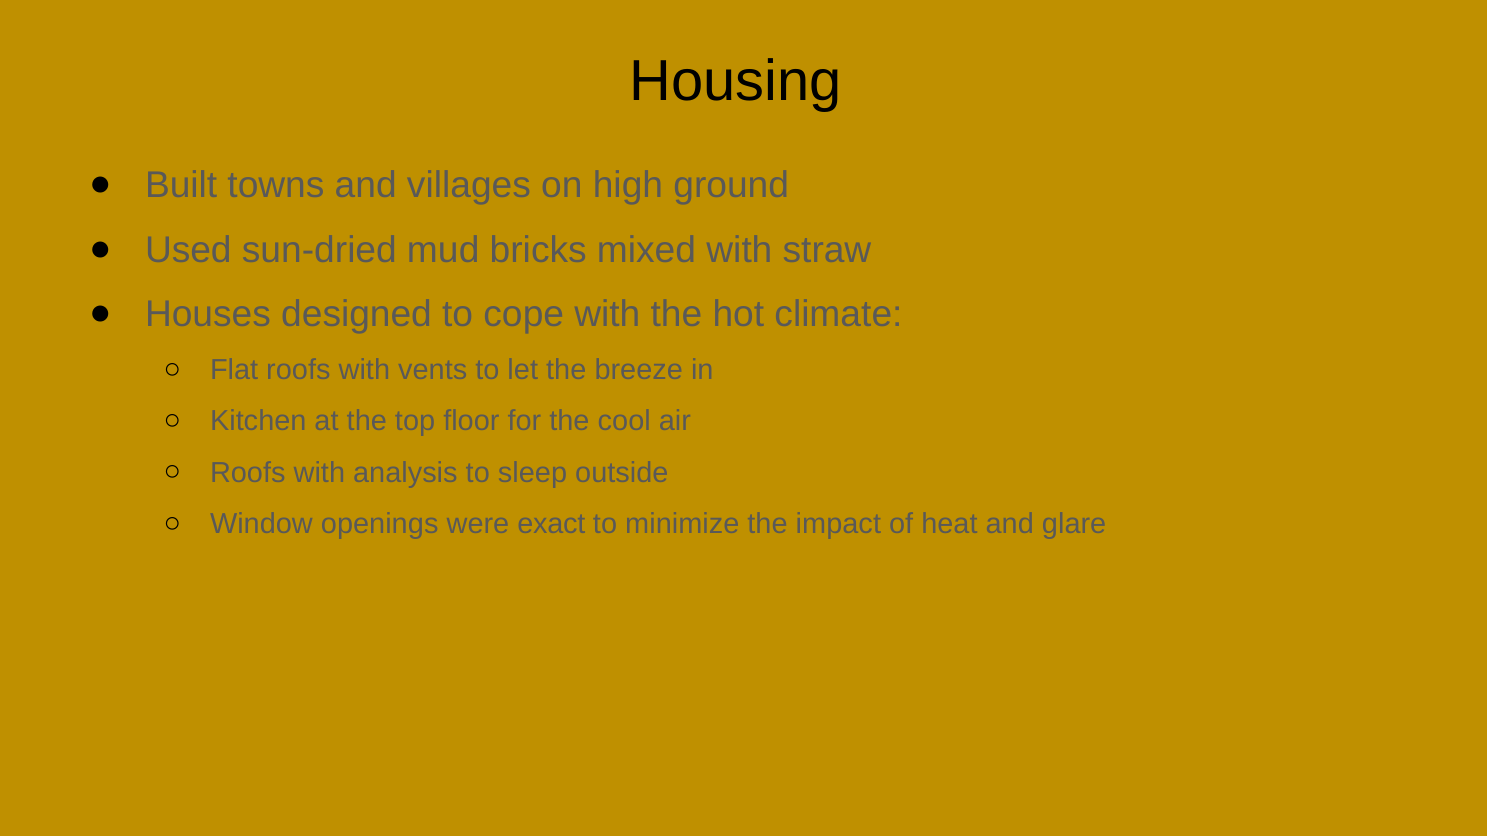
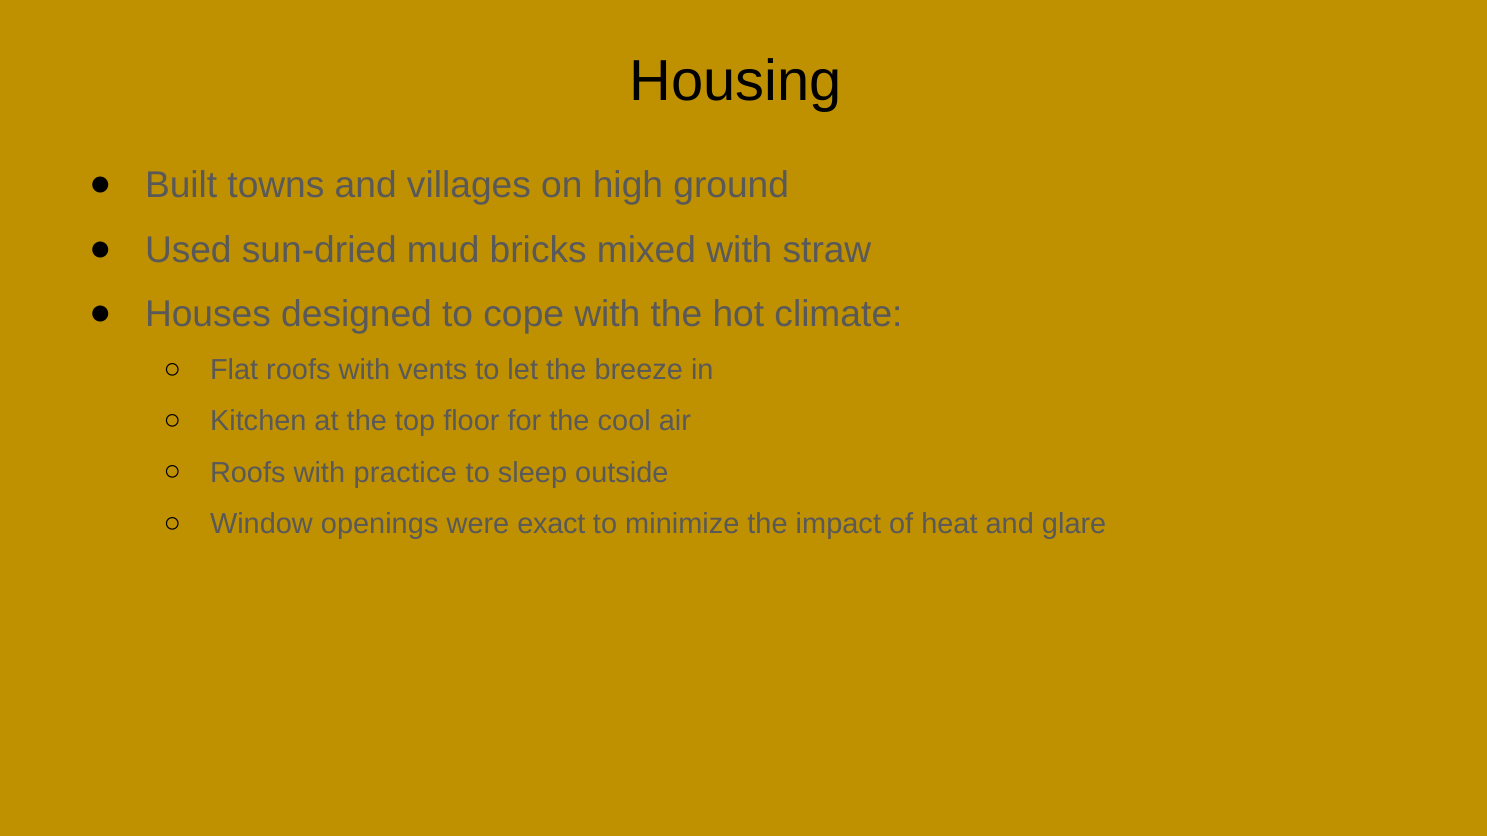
analysis: analysis -> practice (405, 473)
